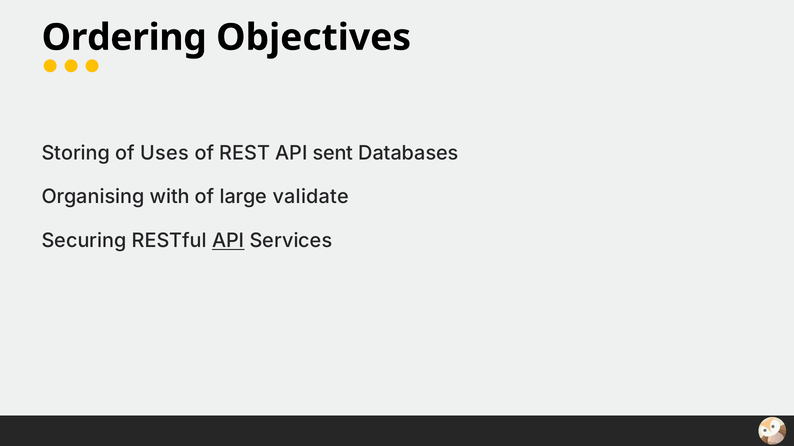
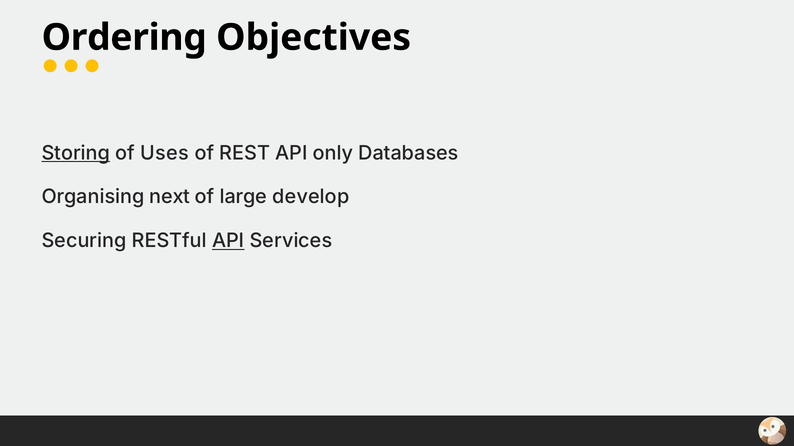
Storing underline: none -> present (76, 153)
sent: sent -> only (333, 153)
with: with -> next (170, 197)
validate: validate -> develop (311, 197)
